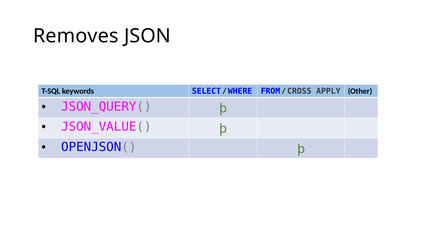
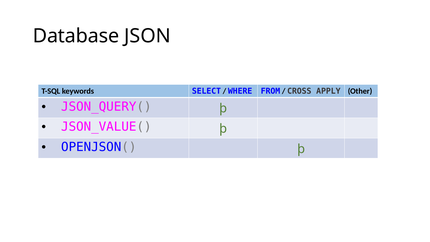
Removes: Removes -> Database (76, 36)
